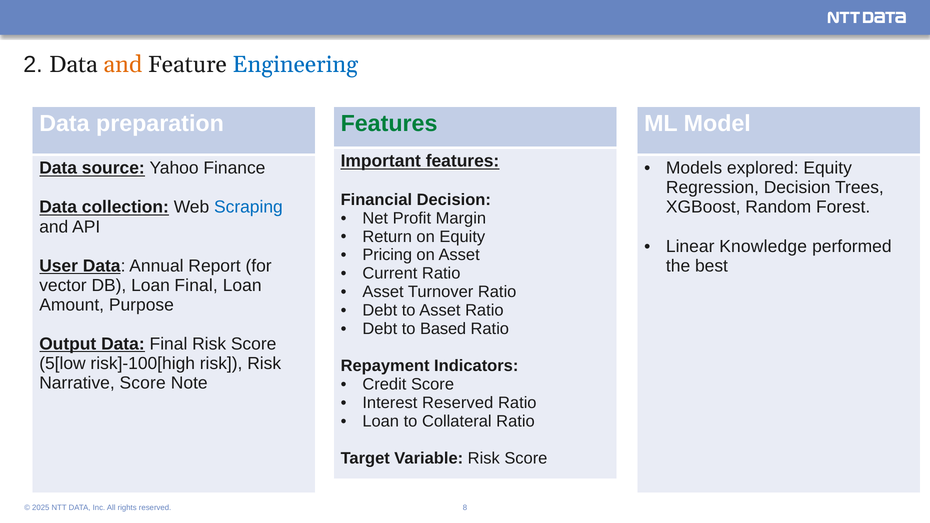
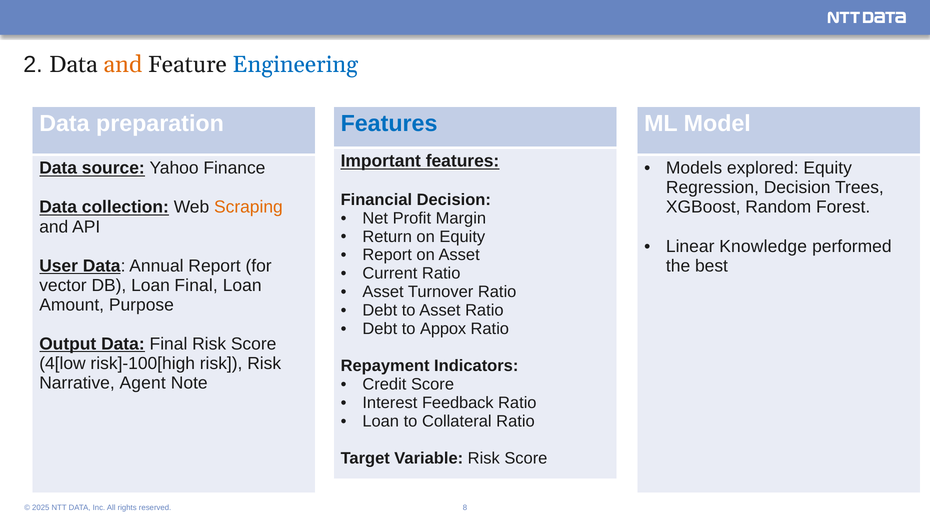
Features colour: green -> blue (389, 123)
Scraping colour: blue -> orange (248, 207)
Pricing: Pricing -> Report (387, 255)
Based: Based -> Appox (443, 329)
5[low: 5[low -> 4[low (62, 363)
Narrative Score: Score -> Agent (143, 383)
Interest Reserved: Reserved -> Feedback (458, 403)
